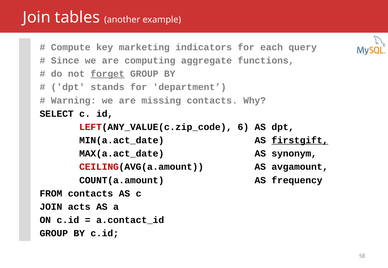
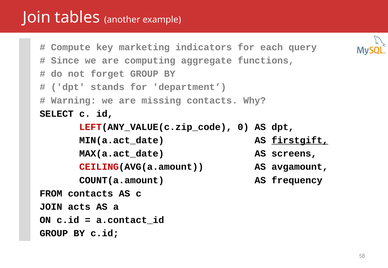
forget underline: present -> none (108, 74)
6: 6 -> 0 (243, 127)
synonym: synonym -> screens (294, 154)
